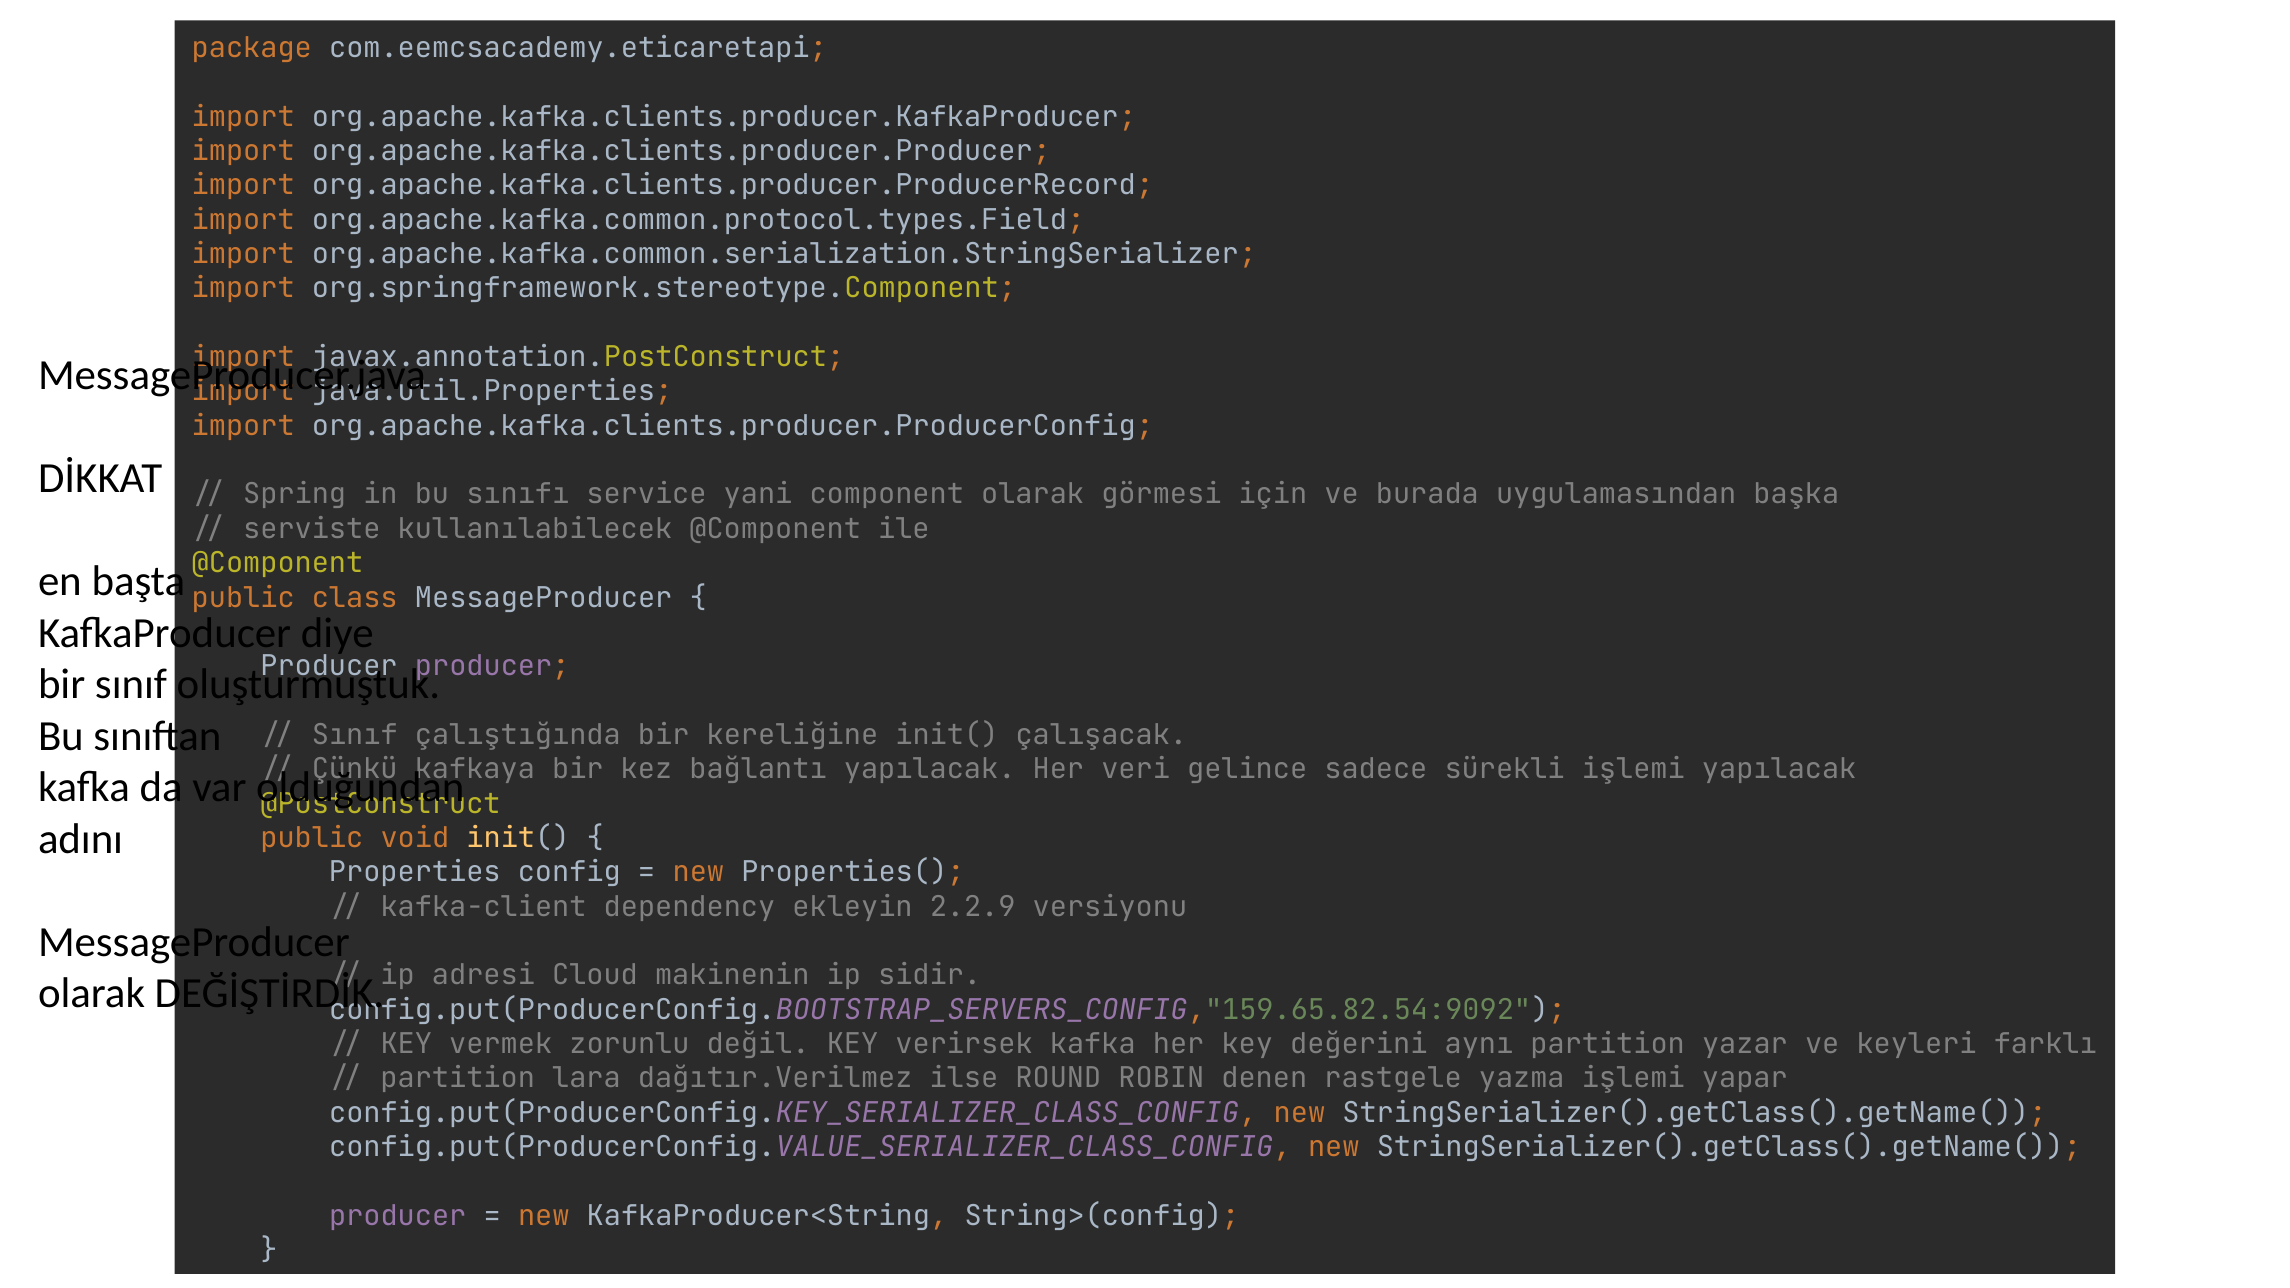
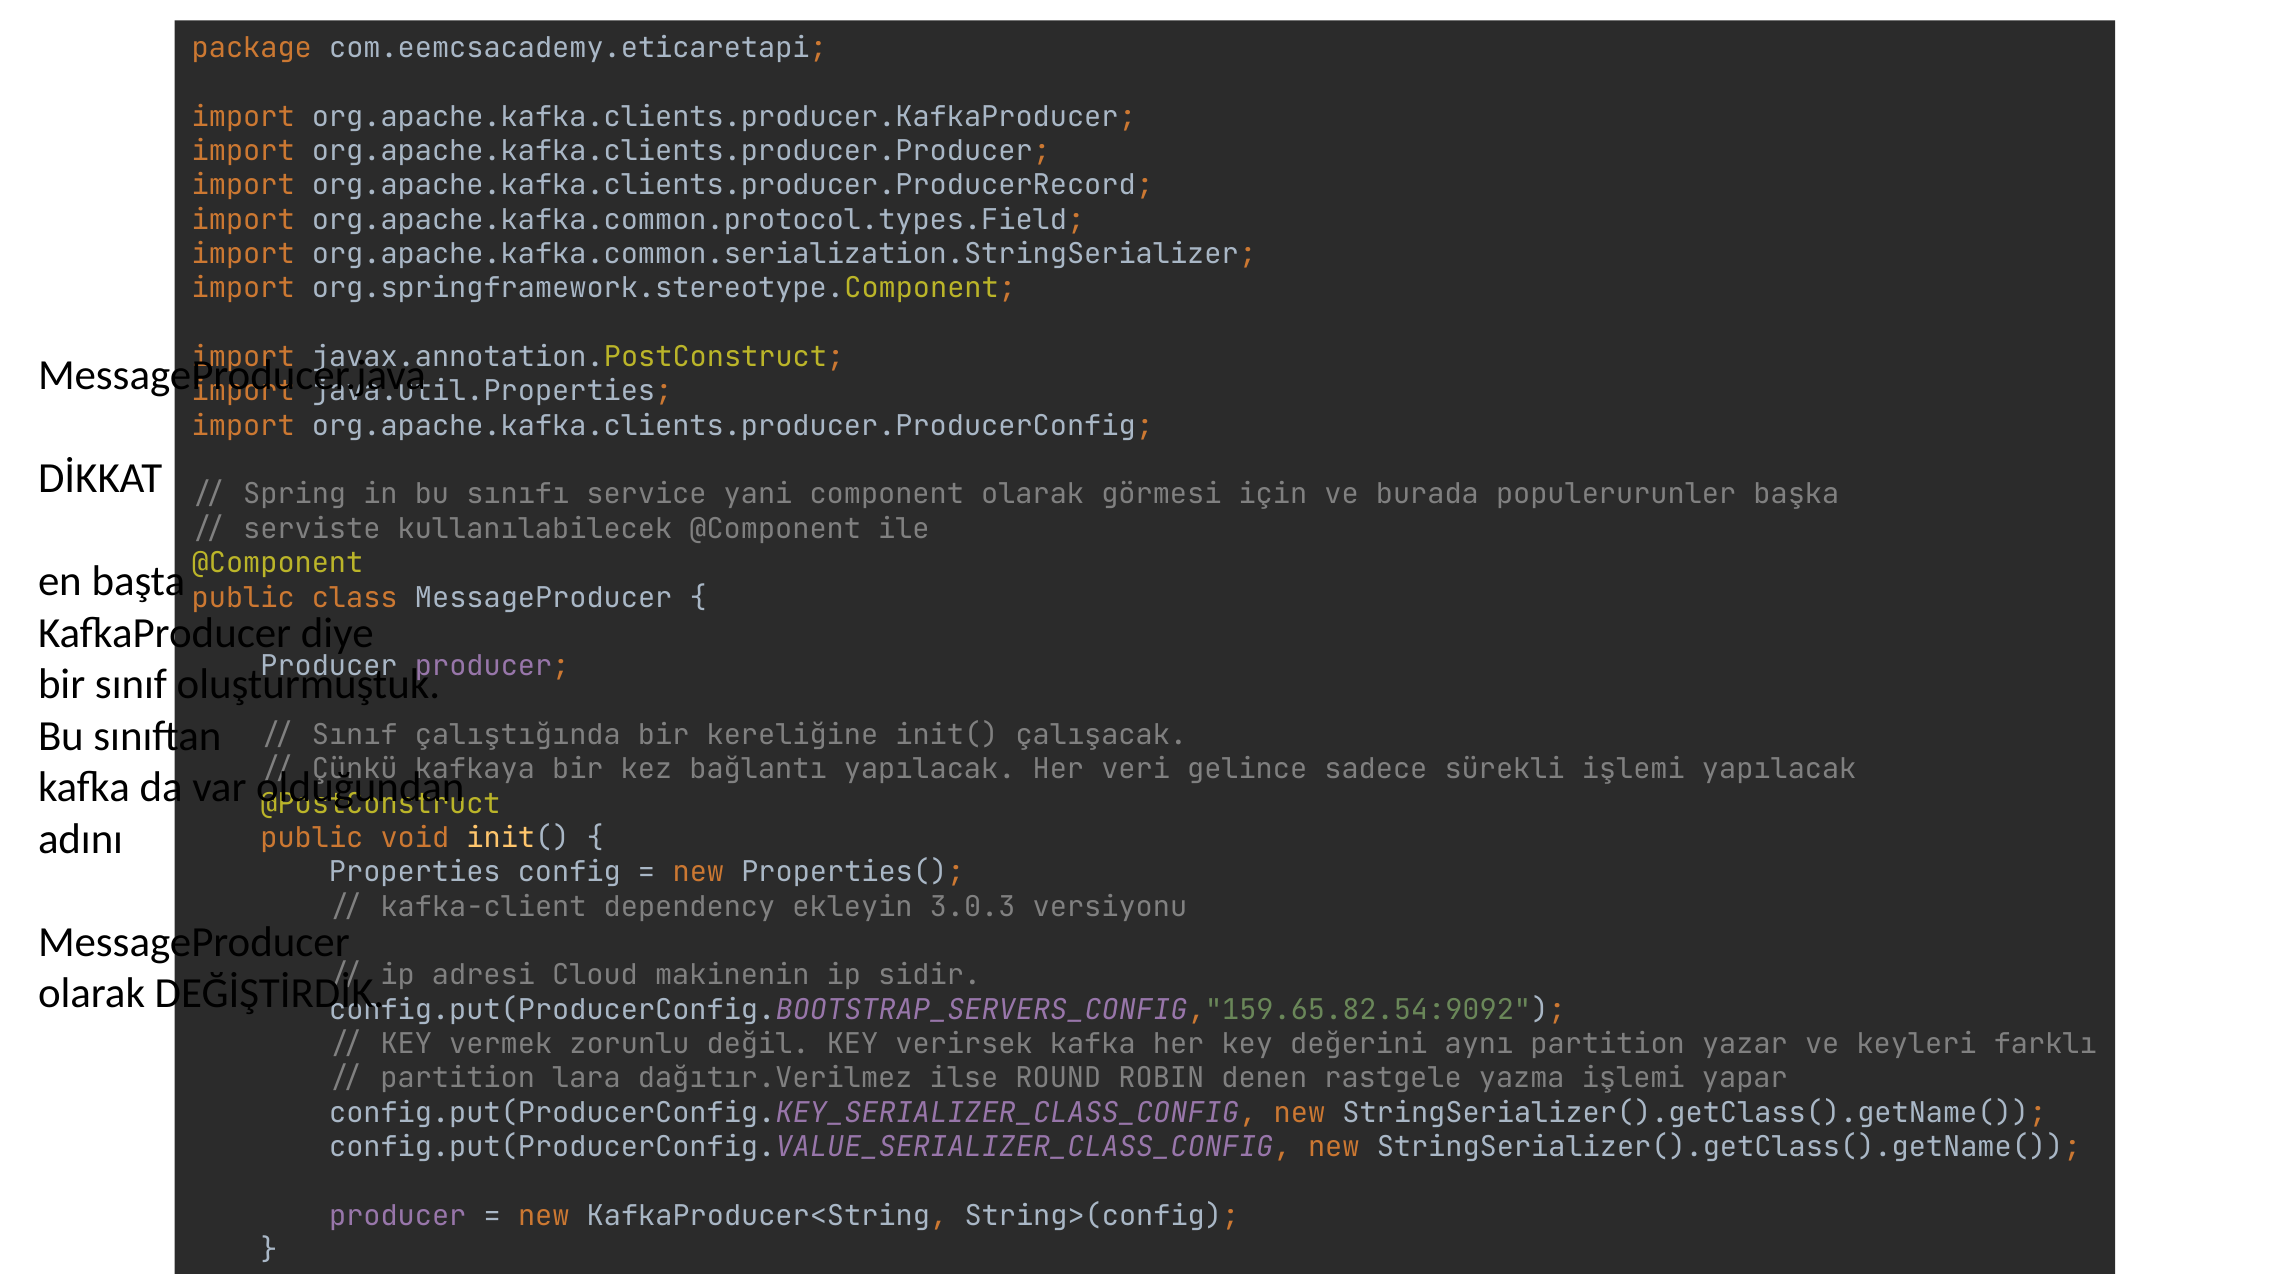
uygulamasından: uygulamasından -> populerurunler (1616, 495)
2.2.9: 2.2.9 -> 3.0.3 (973, 907)
